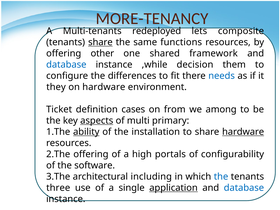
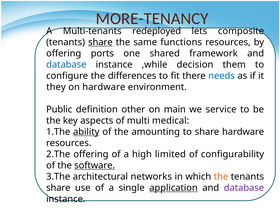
other: other -> ports (102, 53)
Ticket: Ticket -> Public (59, 109)
cases: cases -> other (133, 109)
from: from -> main (175, 109)
among: among -> service (221, 109)
aspects underline: present -> none (97, 121)
primary: primary -> medical (171, 121)
installation: installation -> amounting (156, 132)
hardware underline: present -> none (243, 132)
portals: portals -> limited (170, 154)
software underline: none -> present (95, 165)
including: including -> networks (151, 177)
the colour: blue -> orange (221, 177)
three: three -> share (58, 188)
database colour: blue -> purple (244, 188)
